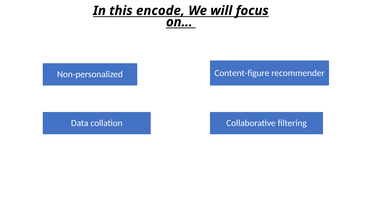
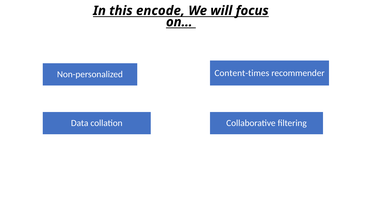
Content-figure: Content-figure -> Content-times (242, 73)
